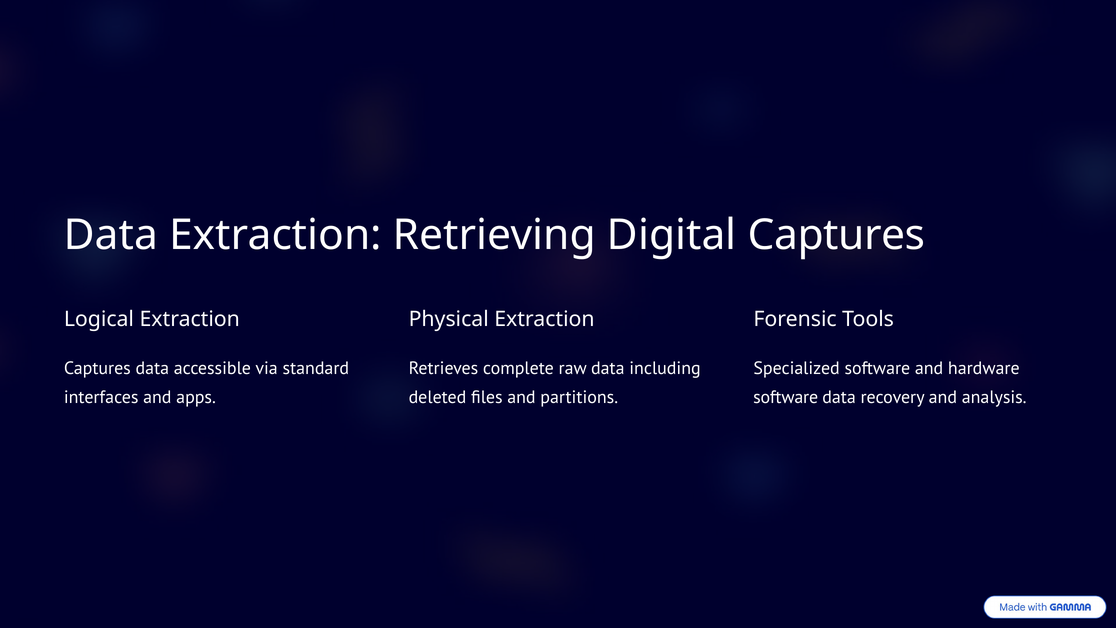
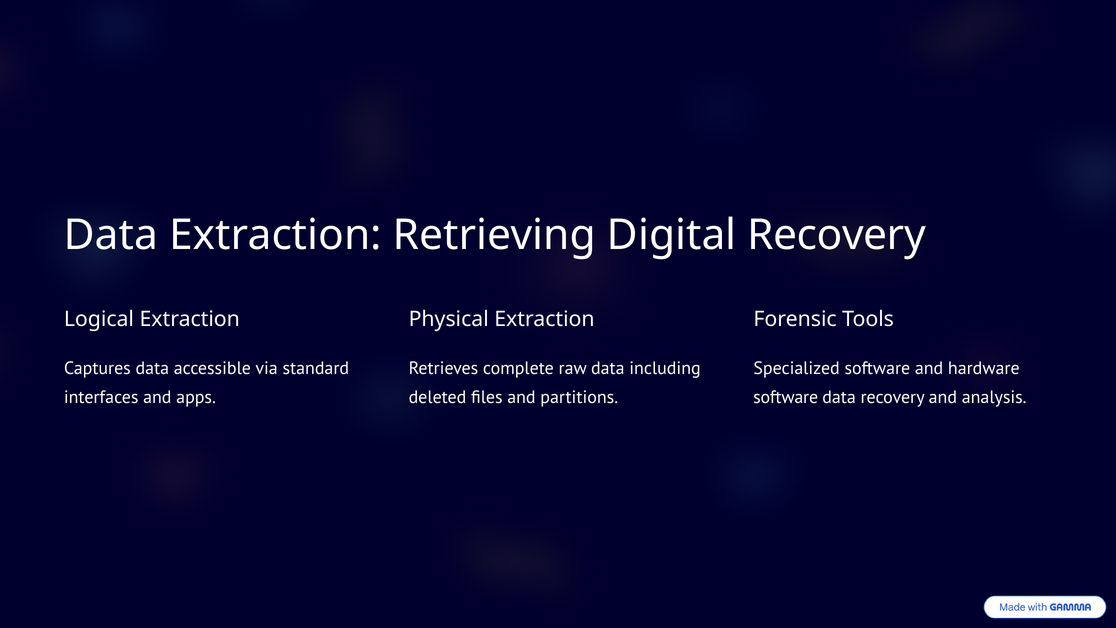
Digital Captures: Captures -> Recovery (836, 235)
